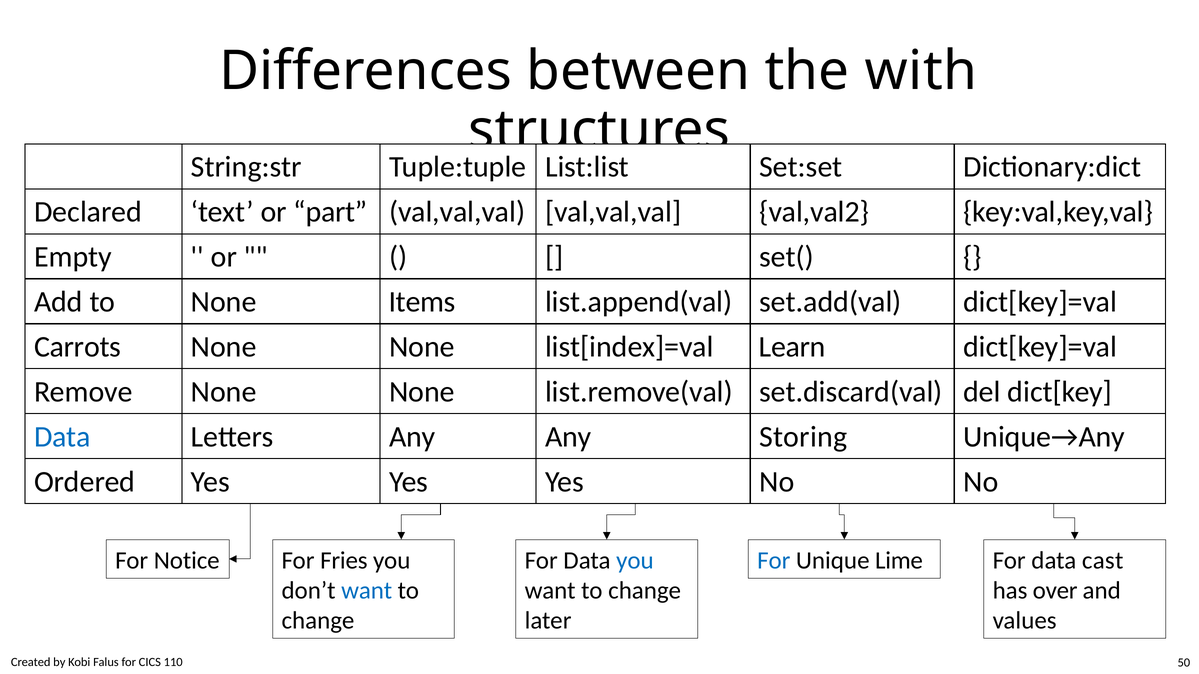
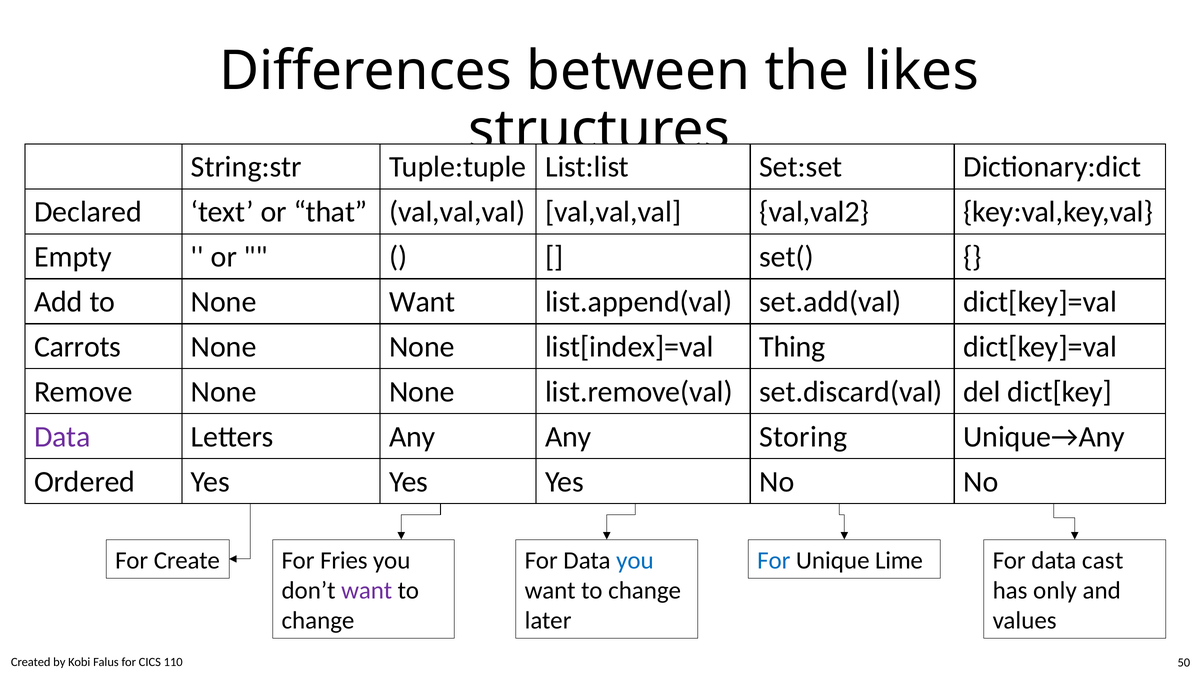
with: with -> likes (921, 71)
part: part -> that (330, 212)
None Items: Items -> Want (422, 302)
Learn: Learn -> Thing (792, 347)
Data colour: blue -> purple (62, 437)
Notice: Notice -> Create (187, 561)
want colour: blue -> purple (367, 591)
over: over -> only (1055, 591)
